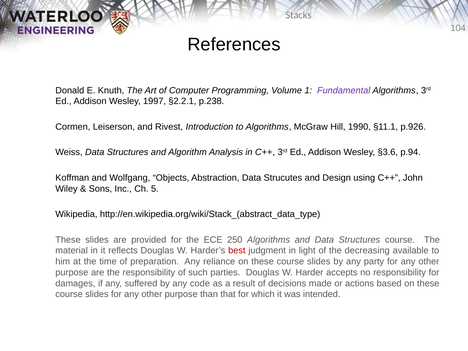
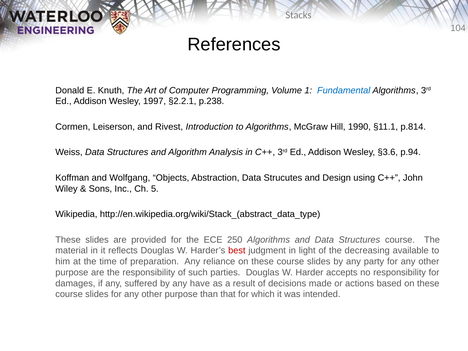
Fundamental colour: purple -> blue (344, 90)
p.926: p.926 -> p.814 (413, 127)
code: code -> have (200, 283)
